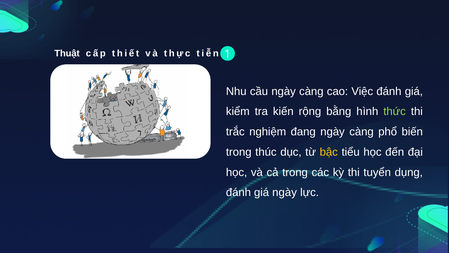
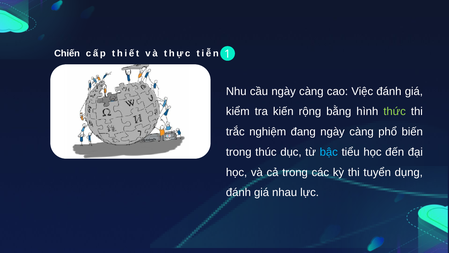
Thuật: Thuật -> Chiến (67, 53)
bậc colour: yellow -> light blue (329, 152)
giá ngày: ngày -> nhau (285, 192)
